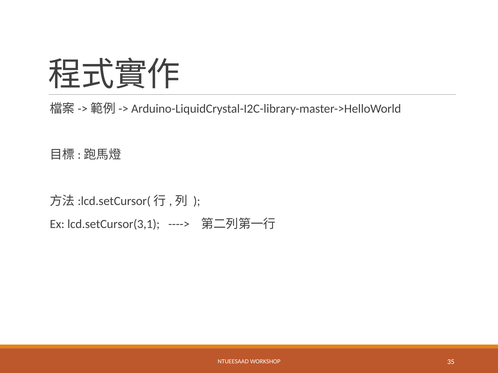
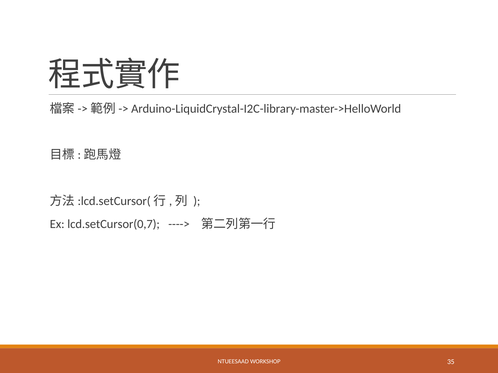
lcd.setCursor(3,1: lcd.setCursor(3,1 -> lcd.setCursor(0,7 (114, 224)
